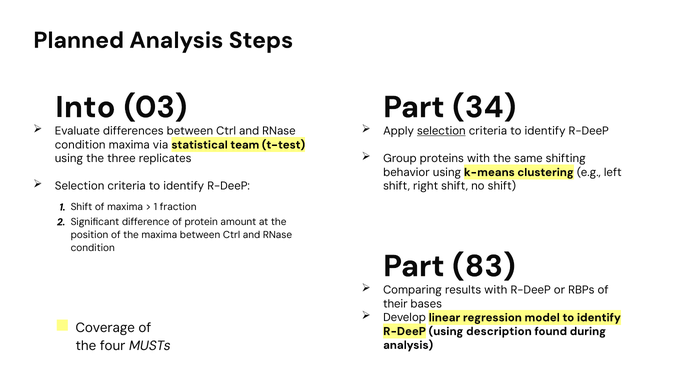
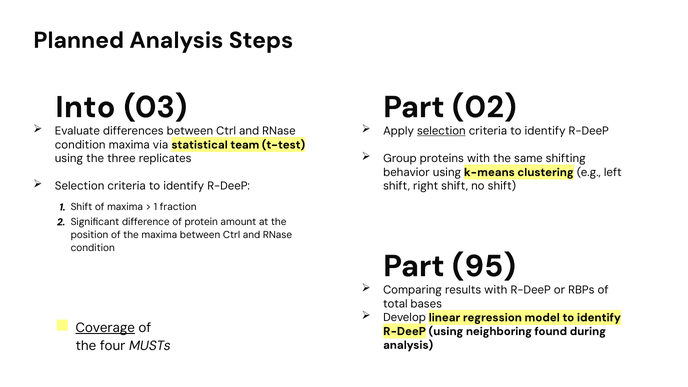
34: 34 -> 02 (484, 107)
83: 83 -> 95 (484, 266)
their: their -> total (395, 304)
Coverage underline: none -> present (105, 328)
description: description -> neighboring (499, 331)
